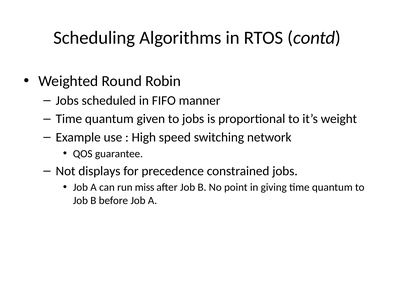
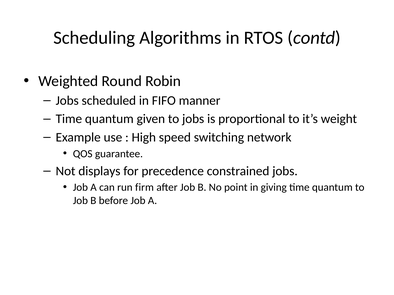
miss: miss -> firm (144, 188)
